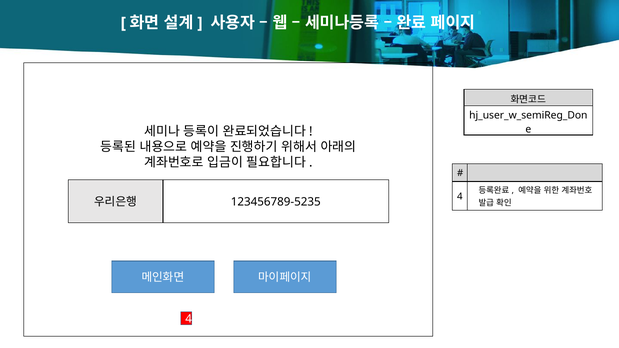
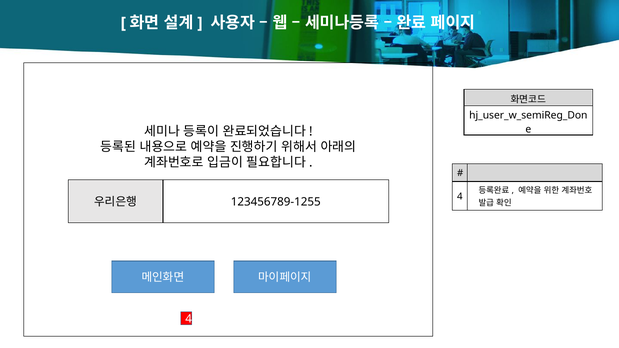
123456789-5235: 123456789-5235 -> 123456789-1255 (276, 202)
